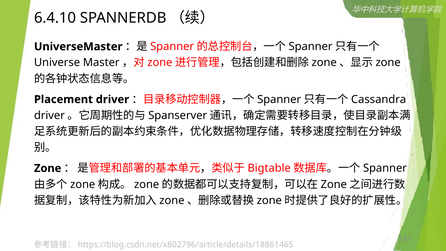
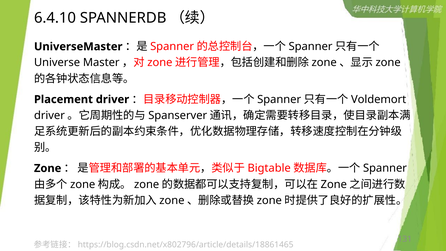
Cassandra: Cassandra -> Voldemort (379, 99)
